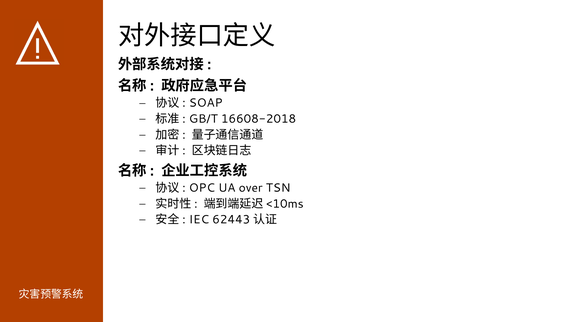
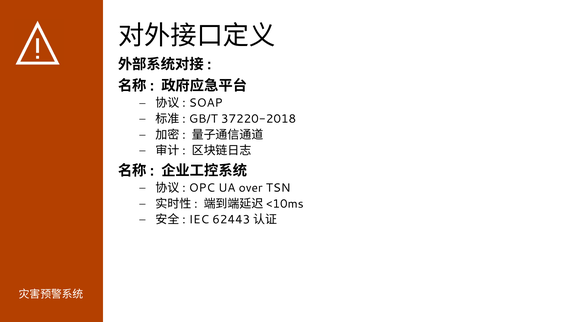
16608-2018: 16608-2018 -> 37220-2018 (259, 119)
